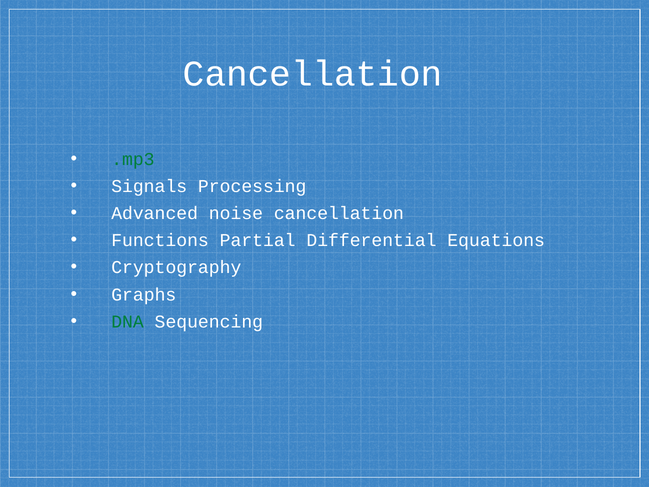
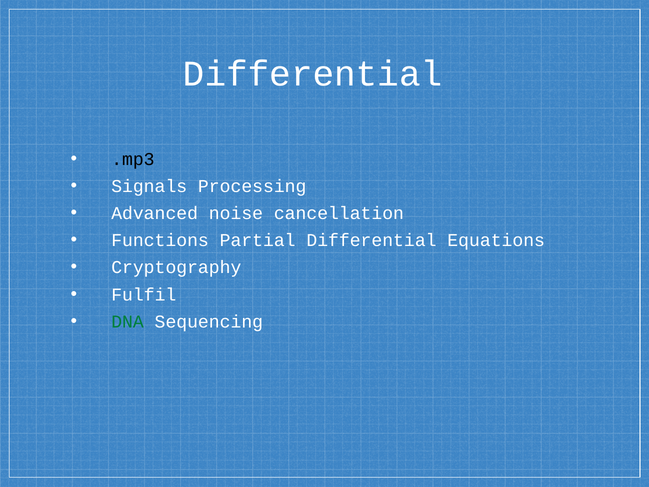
Cancellation: Cancellation -> Differential (313, 74)
.mp3 colour: green -> black (133, 159)
Graphs: Graphs -> Fulfil (144, 294)
